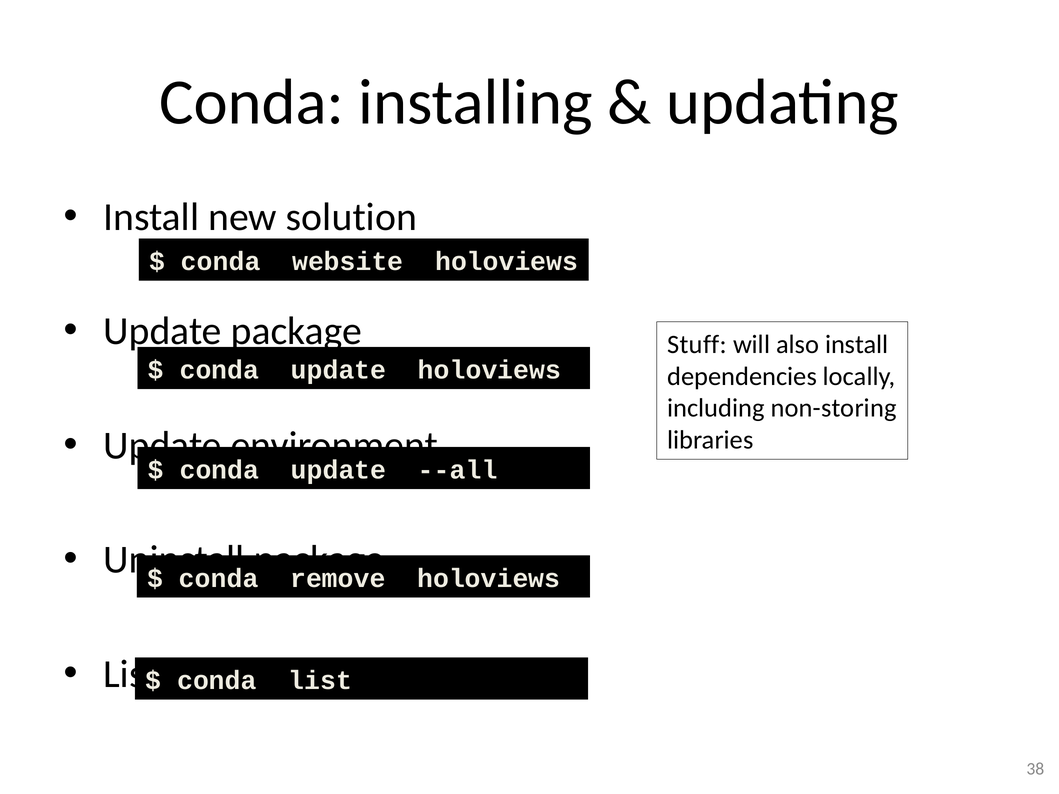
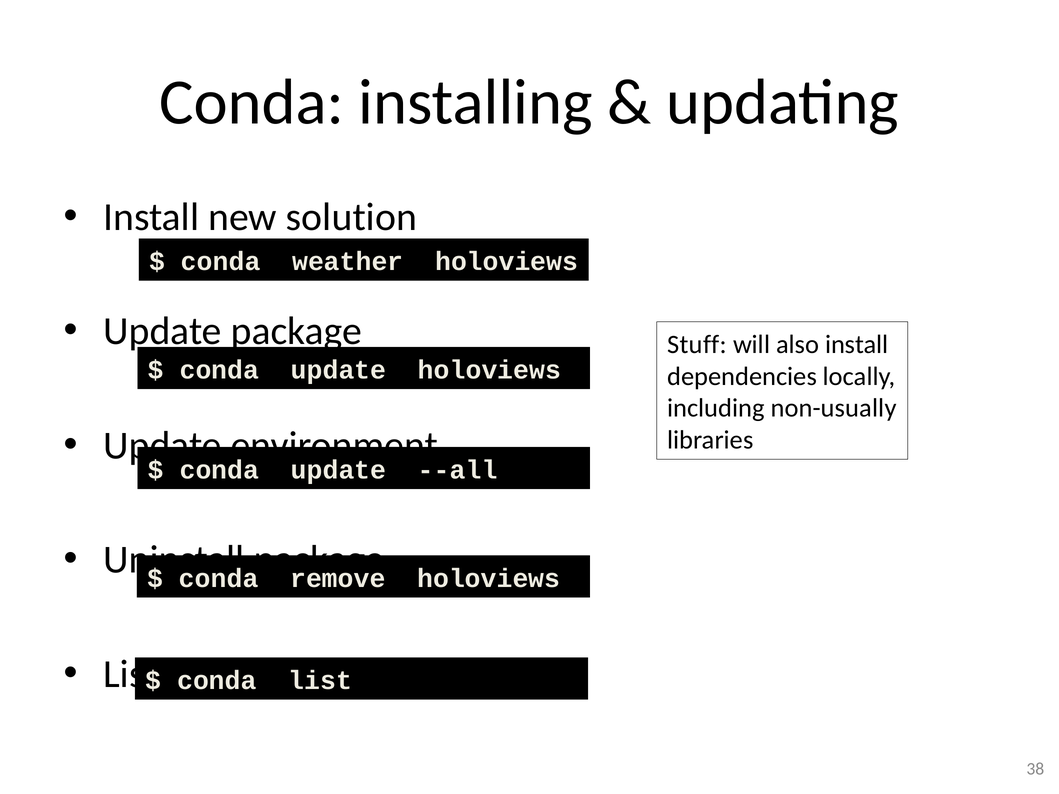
website: website -> weather (348, 262)
non-storing: non-storing -> non-usually (834, 408)
